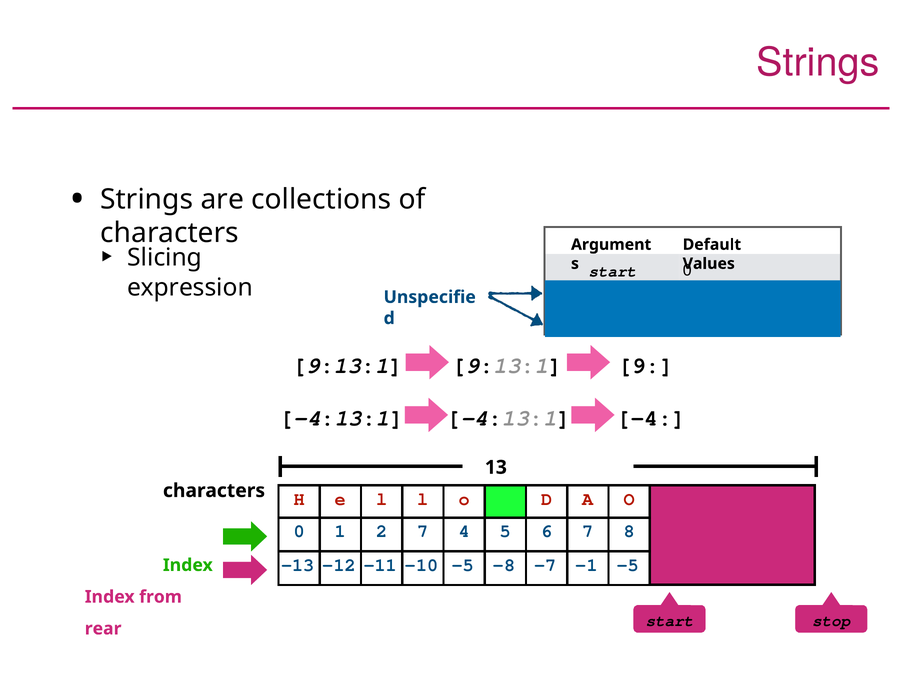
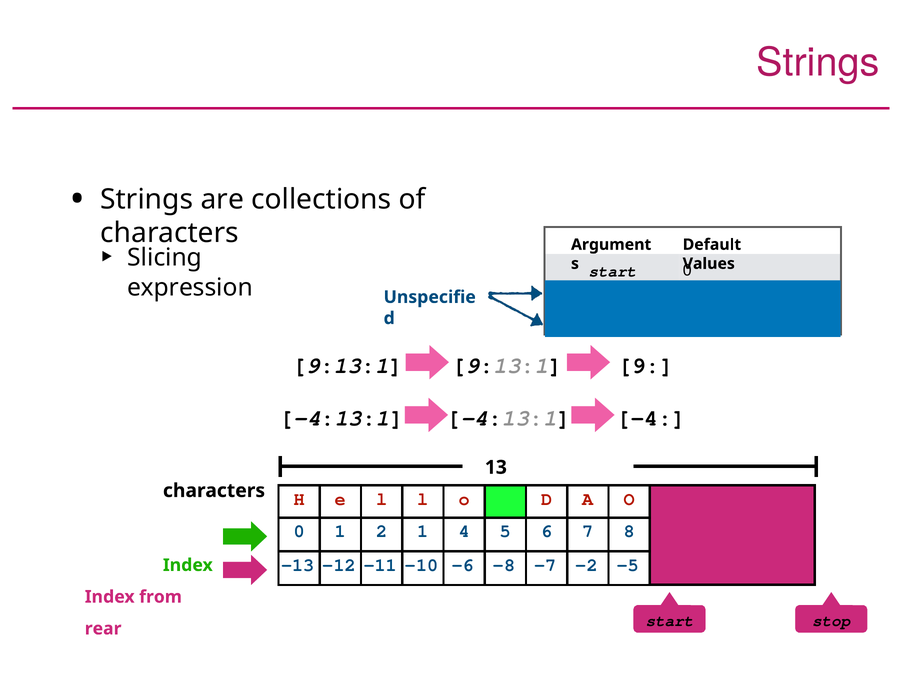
1 2 7: 7 -> 1 (423, 531)
-10 -5: -5 -> -6 (463, 565)
-7 -1: -1 -> -2 (587, 565)
